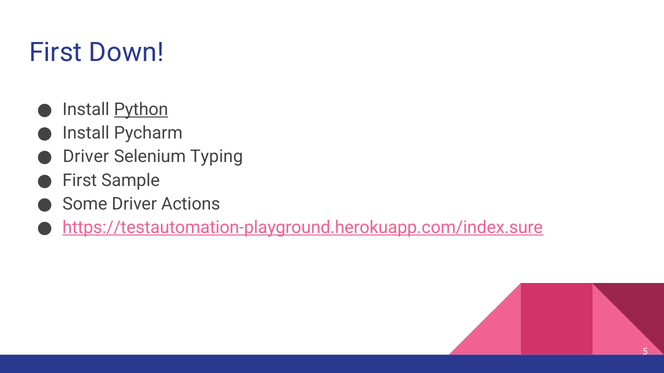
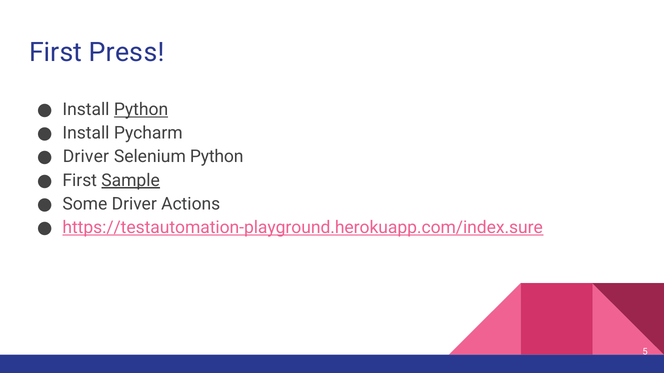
Down: Down -> Press (127, 53)
Selenium Typing: Typing -> Python (217, 157)
Sample underline: none -> present (131, 180)
